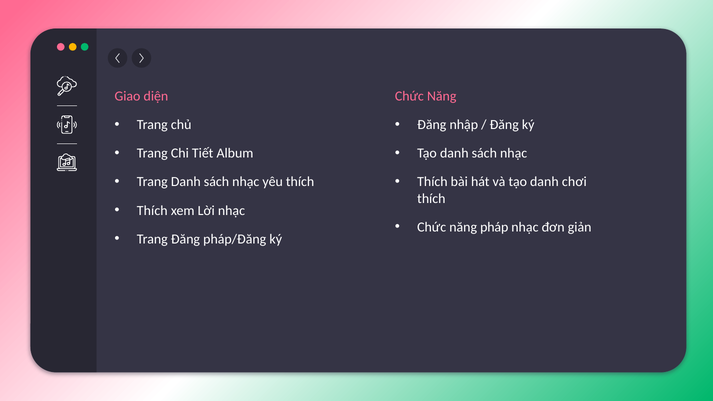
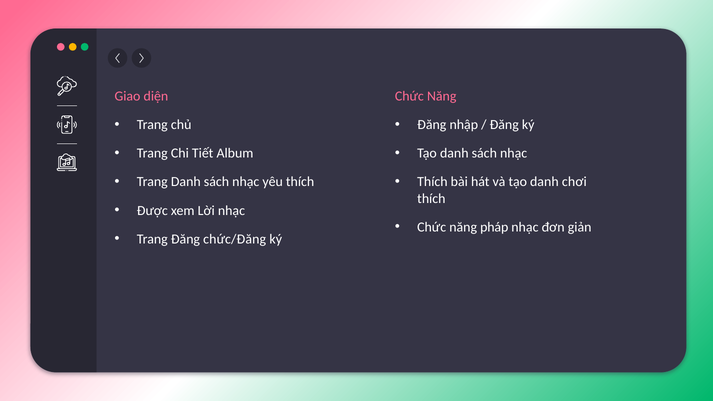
Thích: Thích -> Được (152, 210)
pháp/Đăng: pháp/Đăng -> chức/Đăng (235, 239)
